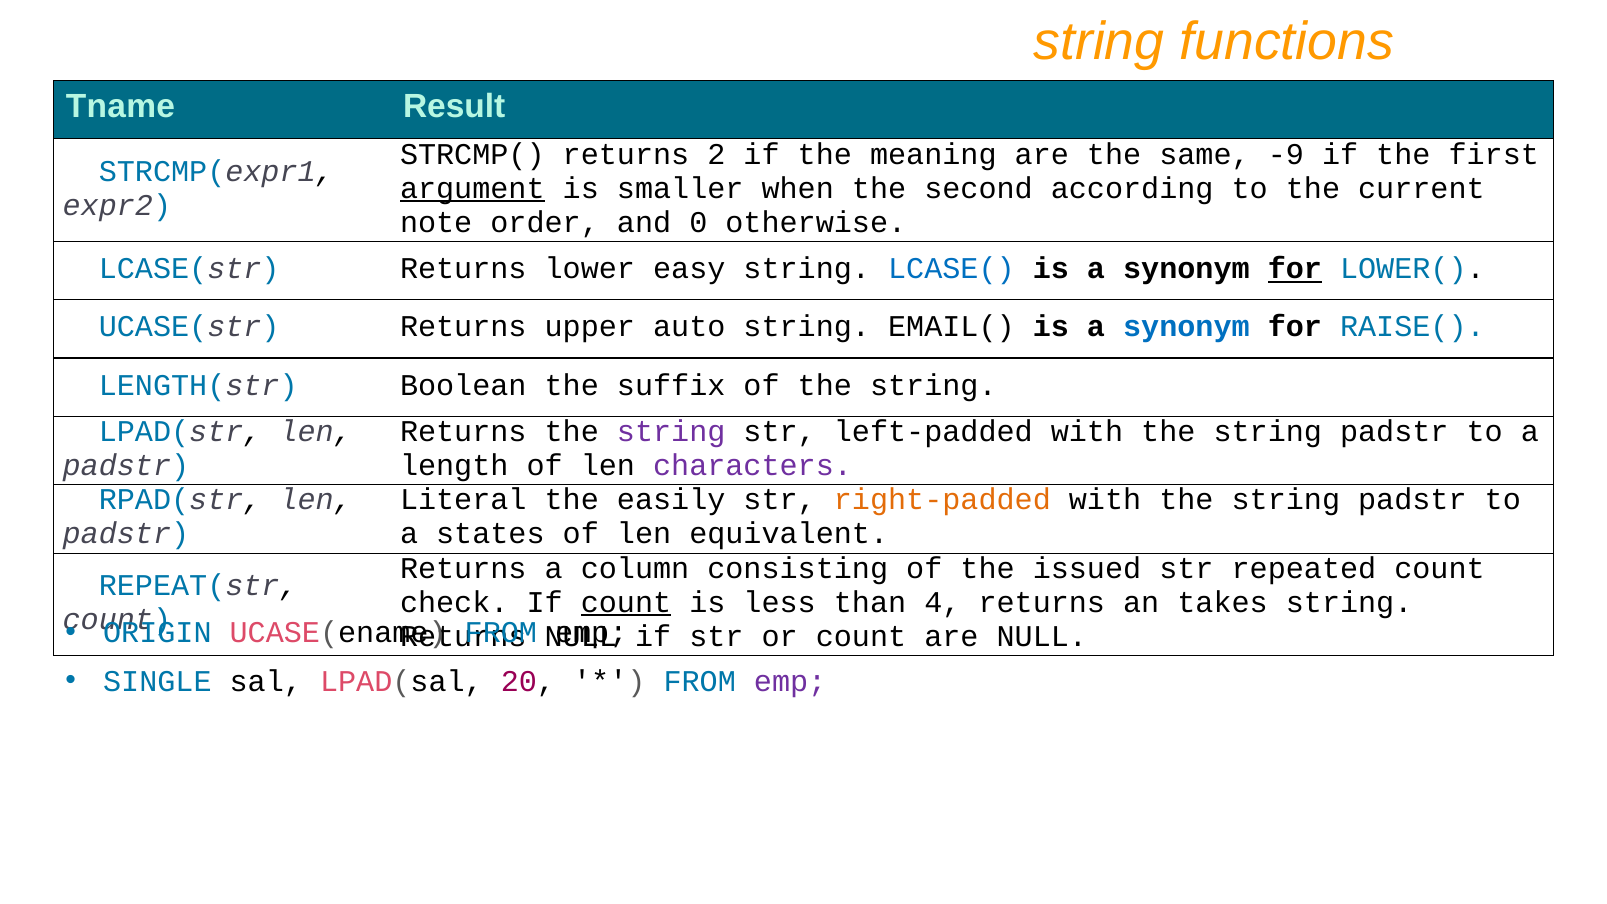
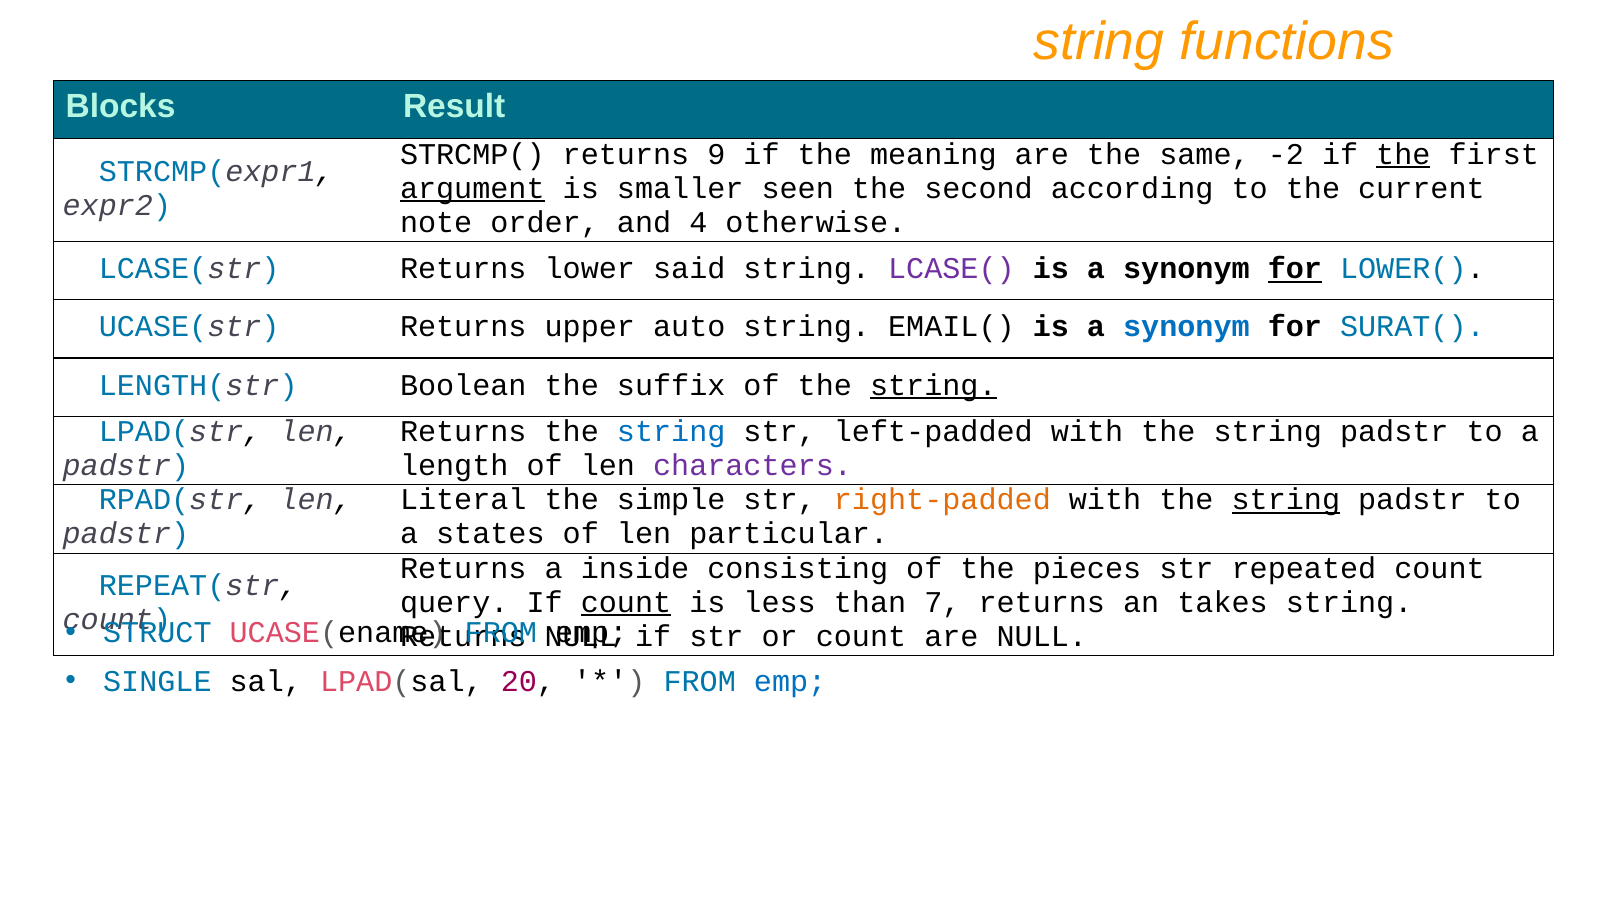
Tname: Tname -> Blocks (121, 106)
2: 2 -> 9 (716, 154)
-9: -9 -> -2 (1286, 154)
the underline: none -> present (1403, 154)
when: when -> seen (798, 188)
0: 0 -> 4 (698, 222)
easy: easy -> said (689, 269)
LCASE( colour: blue -> purple (951, 269)
RAISE(: RAISE( -> SURAT( (1412, 327)
string underline: none -> present (933, 385)
string colour: purple -> blue (671, 431)
easily: easily -> simple (671, 500)
string underline: none -> present (1286, 500)
equivalent: equivalent -> particular (789, 534)
column: column -> inside (635, 568)
issued: issued -> pieces (1087, 568)
check: check -> query (454, 602)
4: 4 -> 7 (942, 602)
ORIGIN: ORIGIN -> STRUCT (157, 633)
emp colour: purple -> blue (790, 681)
